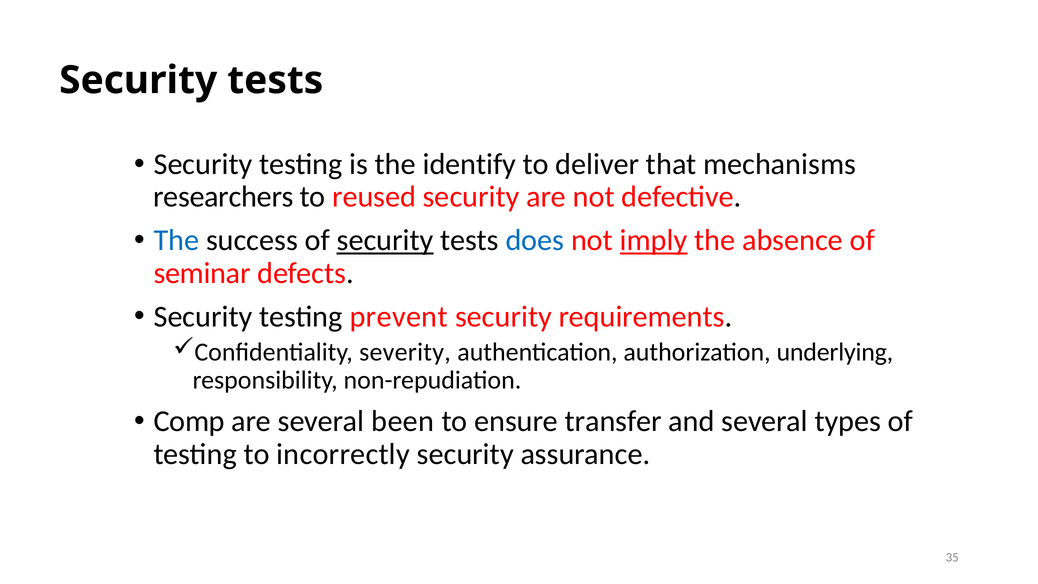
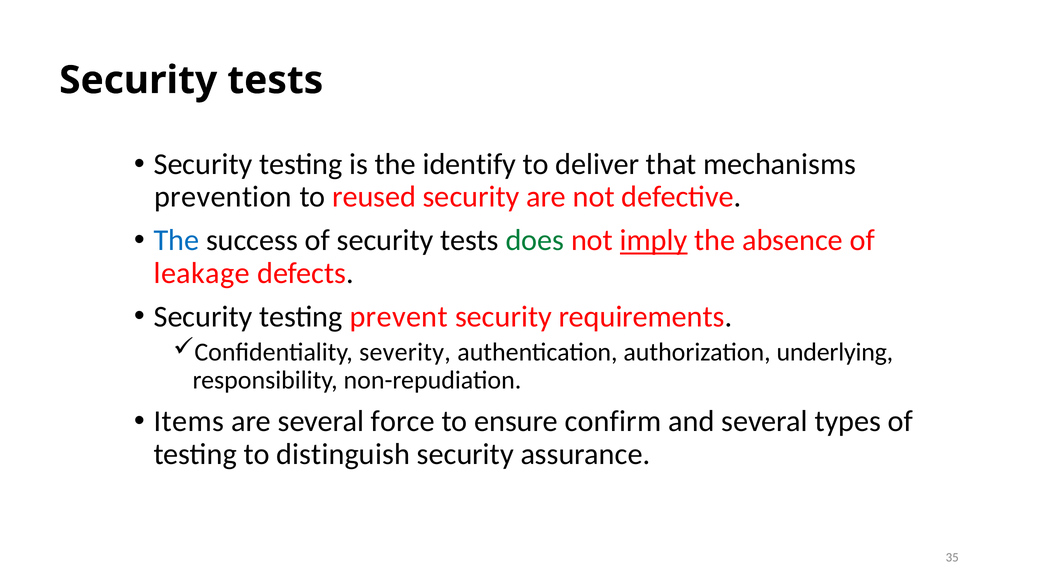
researchers: researchers -> prevention (223, 197)
security underline: present -> none (385, 240)
does colour: blue -> green (535, 240)
seminar: seminar -> leakage (202, 273)
Comp: Comp -> Items (189, 421)
been: been -> force (403, 421)
transfer: transfer -> confirm (613, 421)
incorrectly: incorrectly -> distinguish (343, 454)
